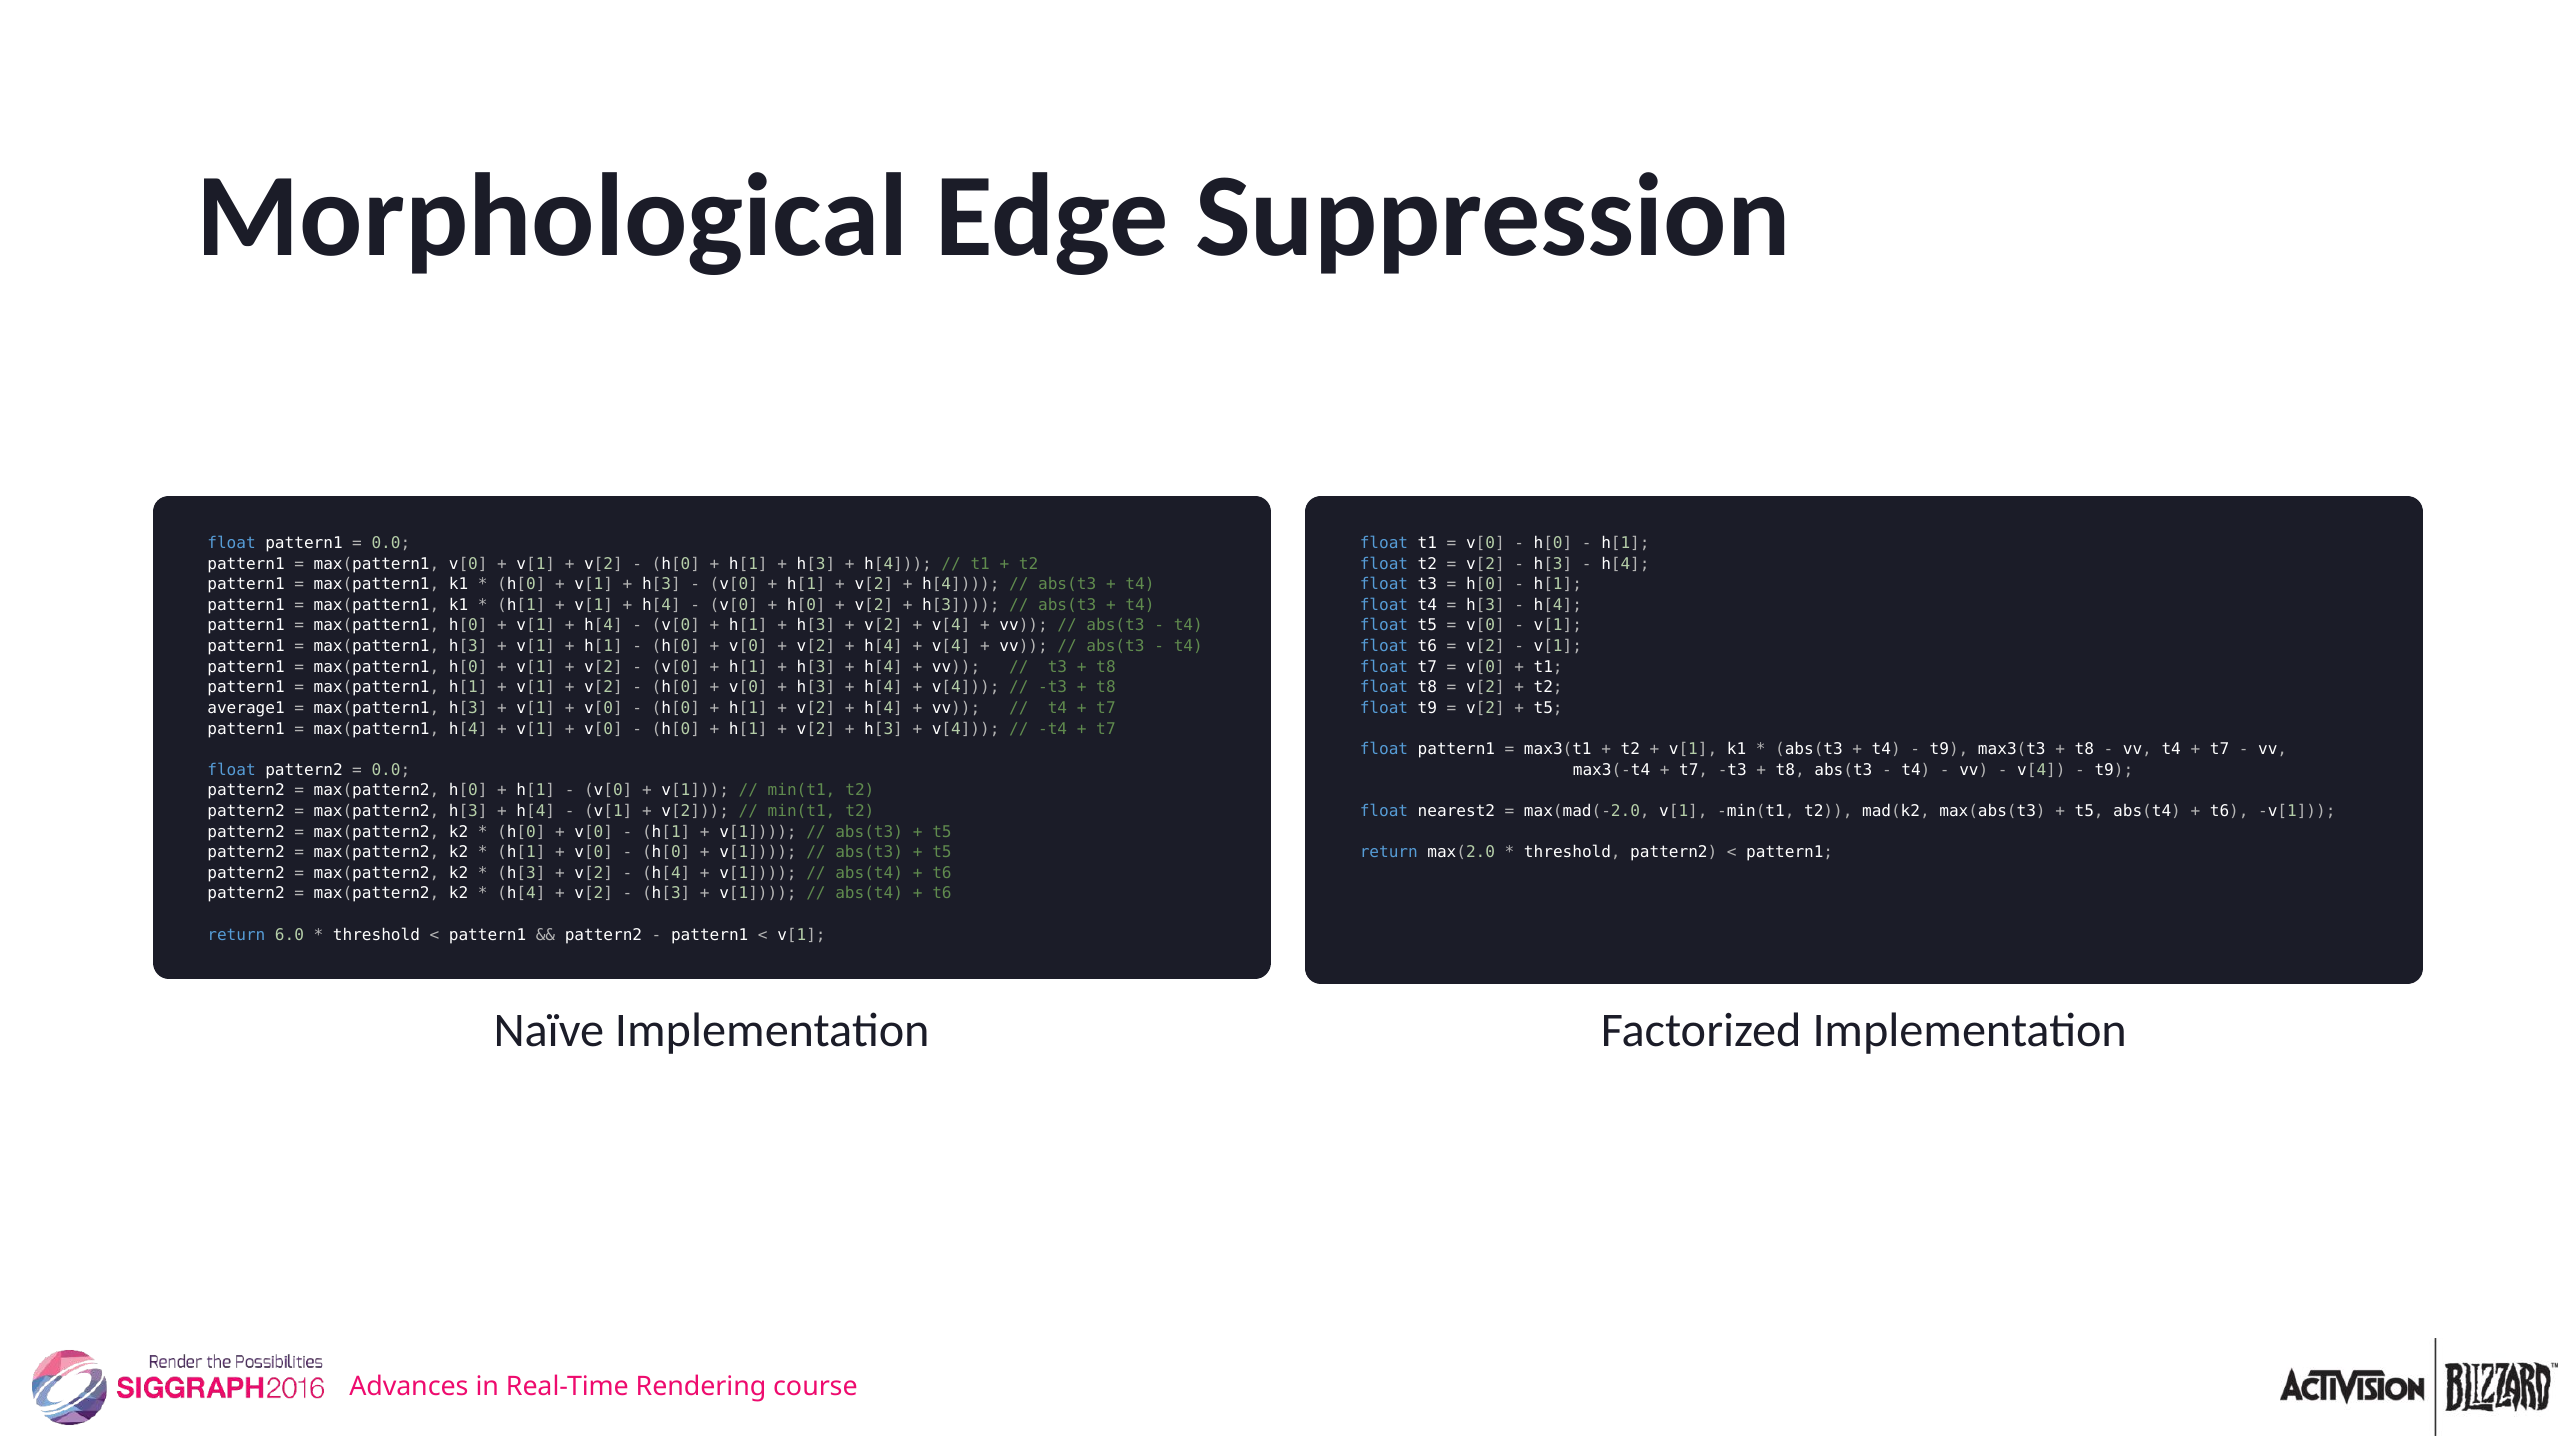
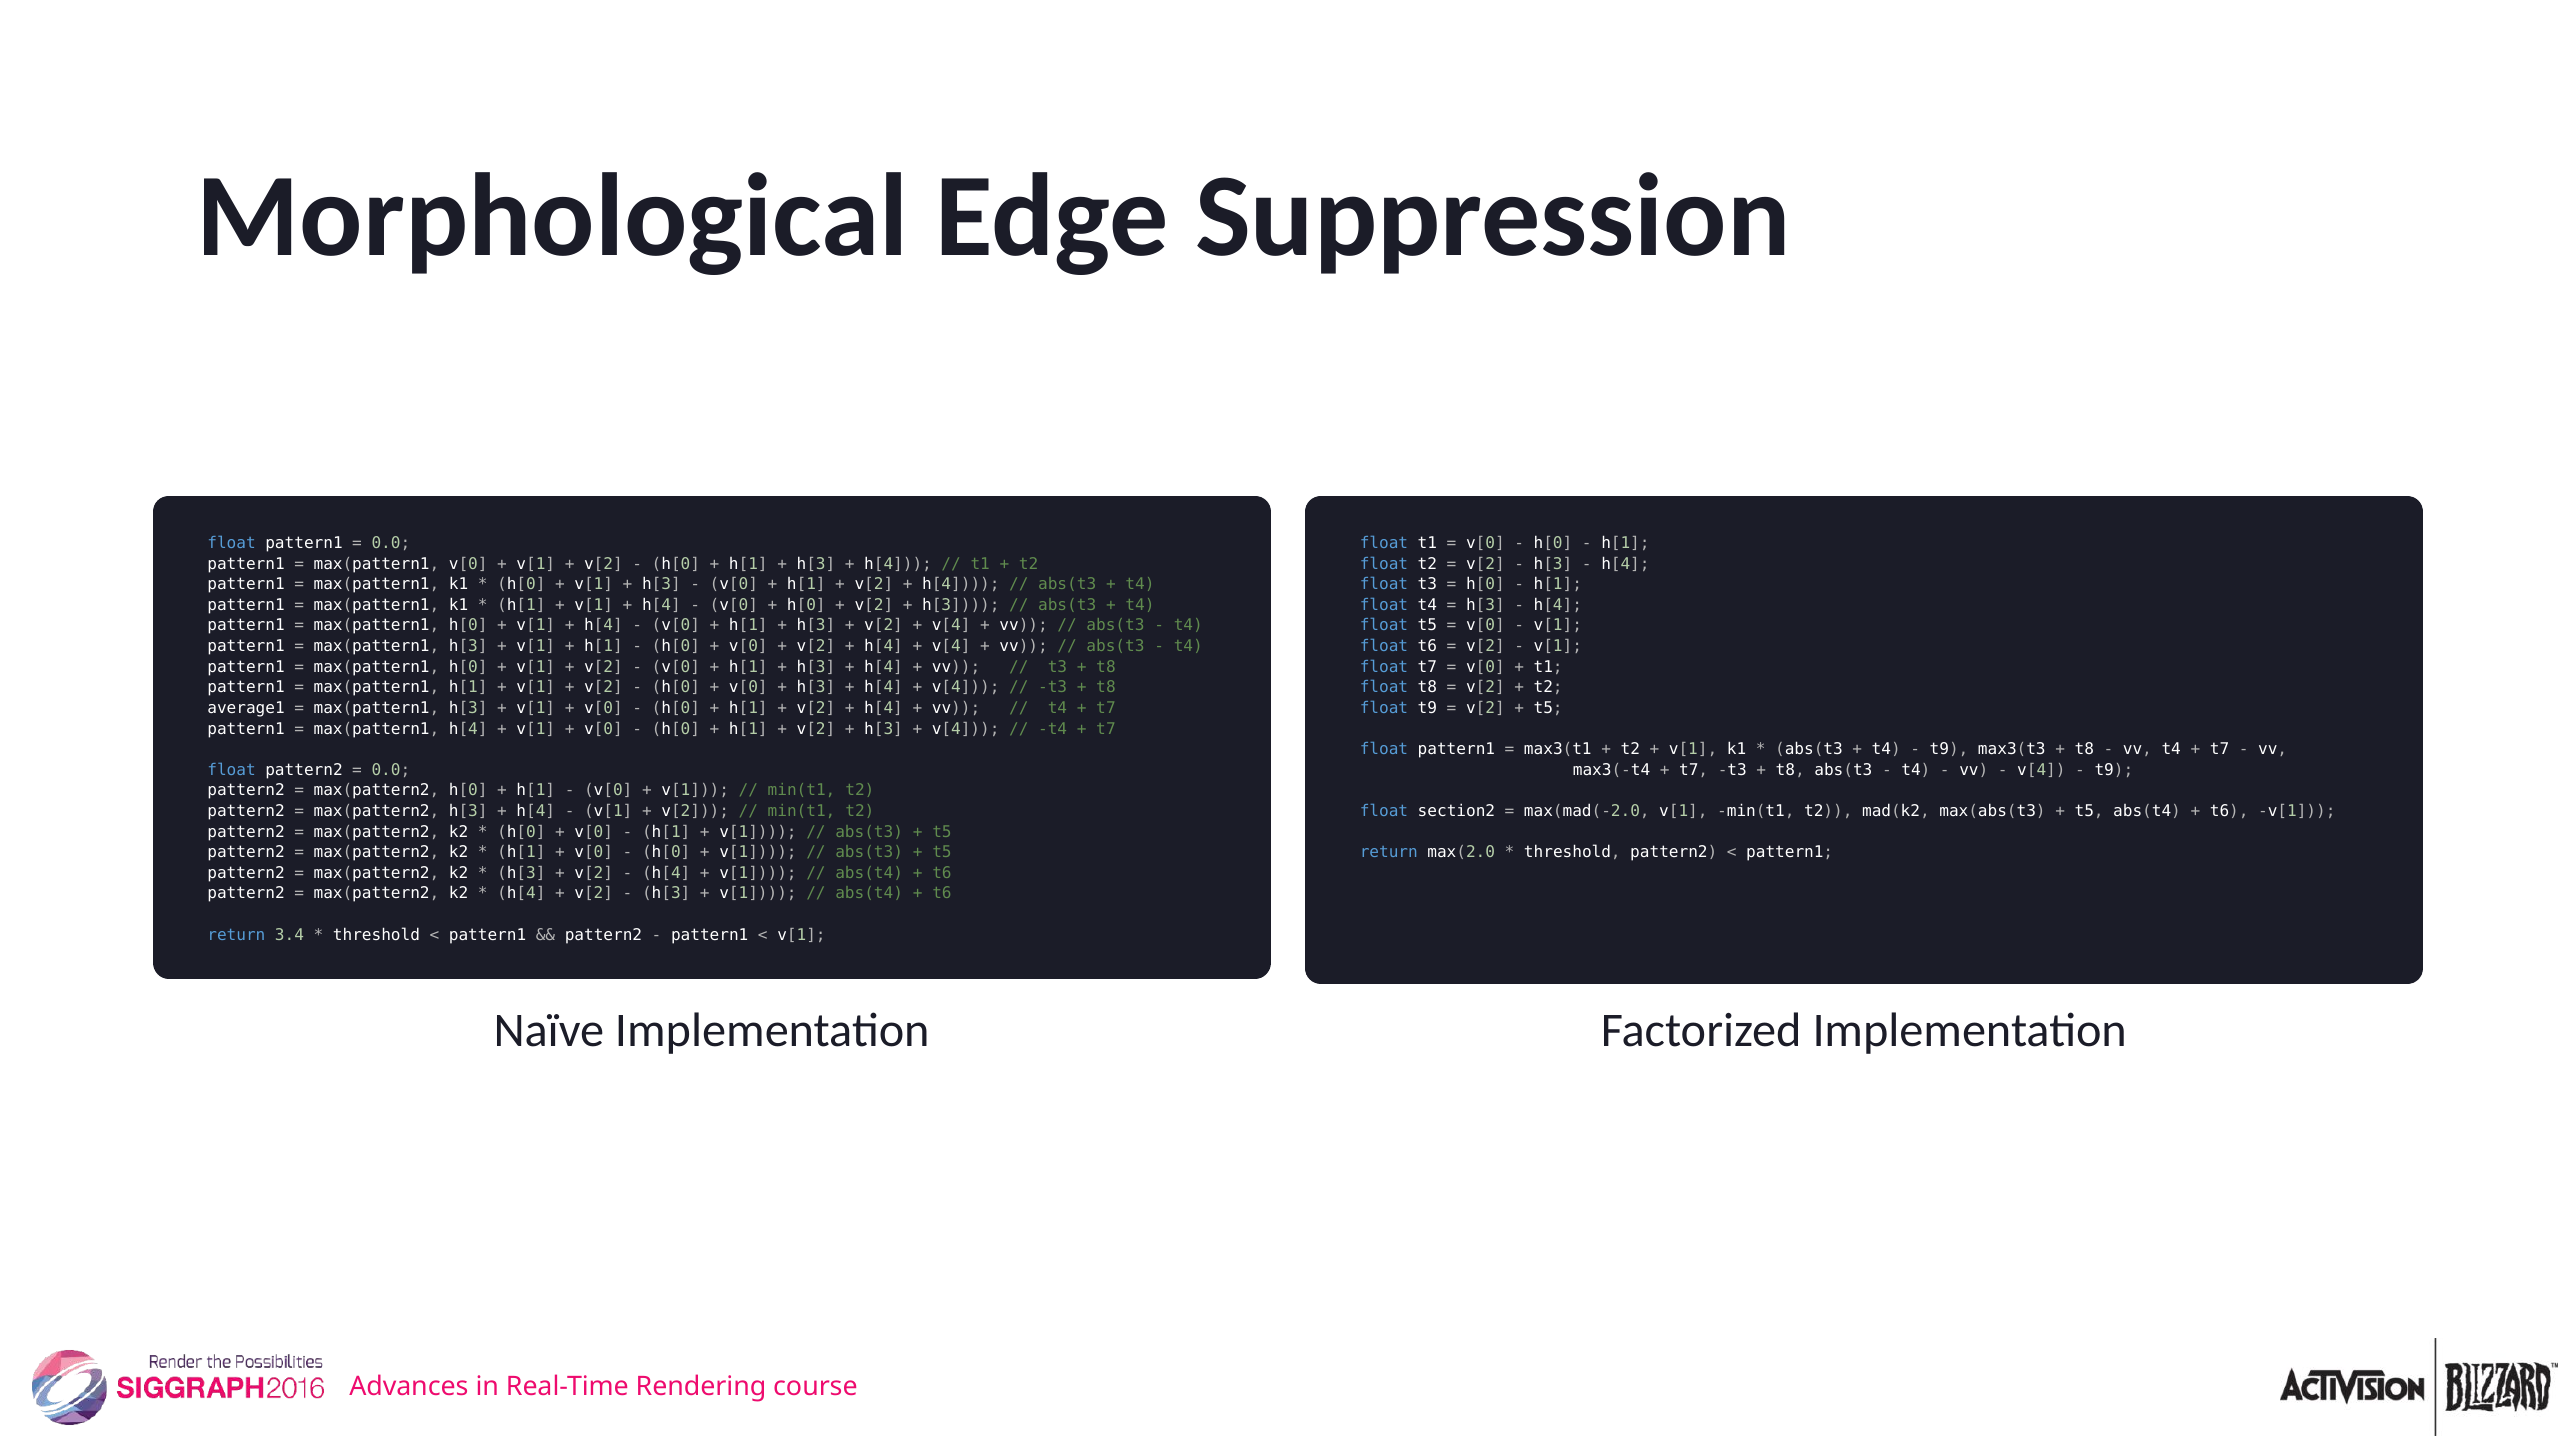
nearest2: nearest2 -> section2 (1456, 811)
6.0: 6.0 -> 3.4 (290, 935)
